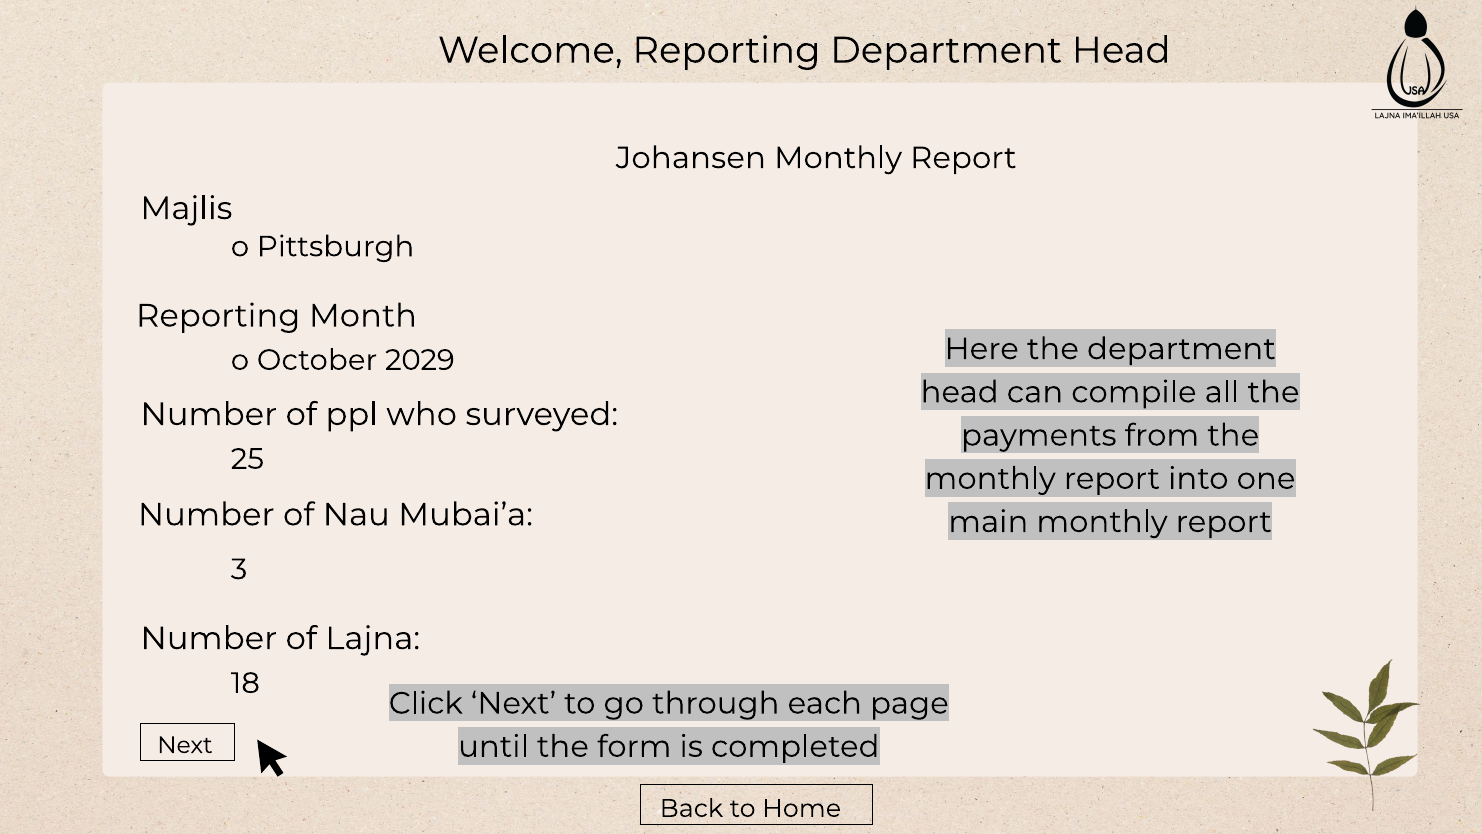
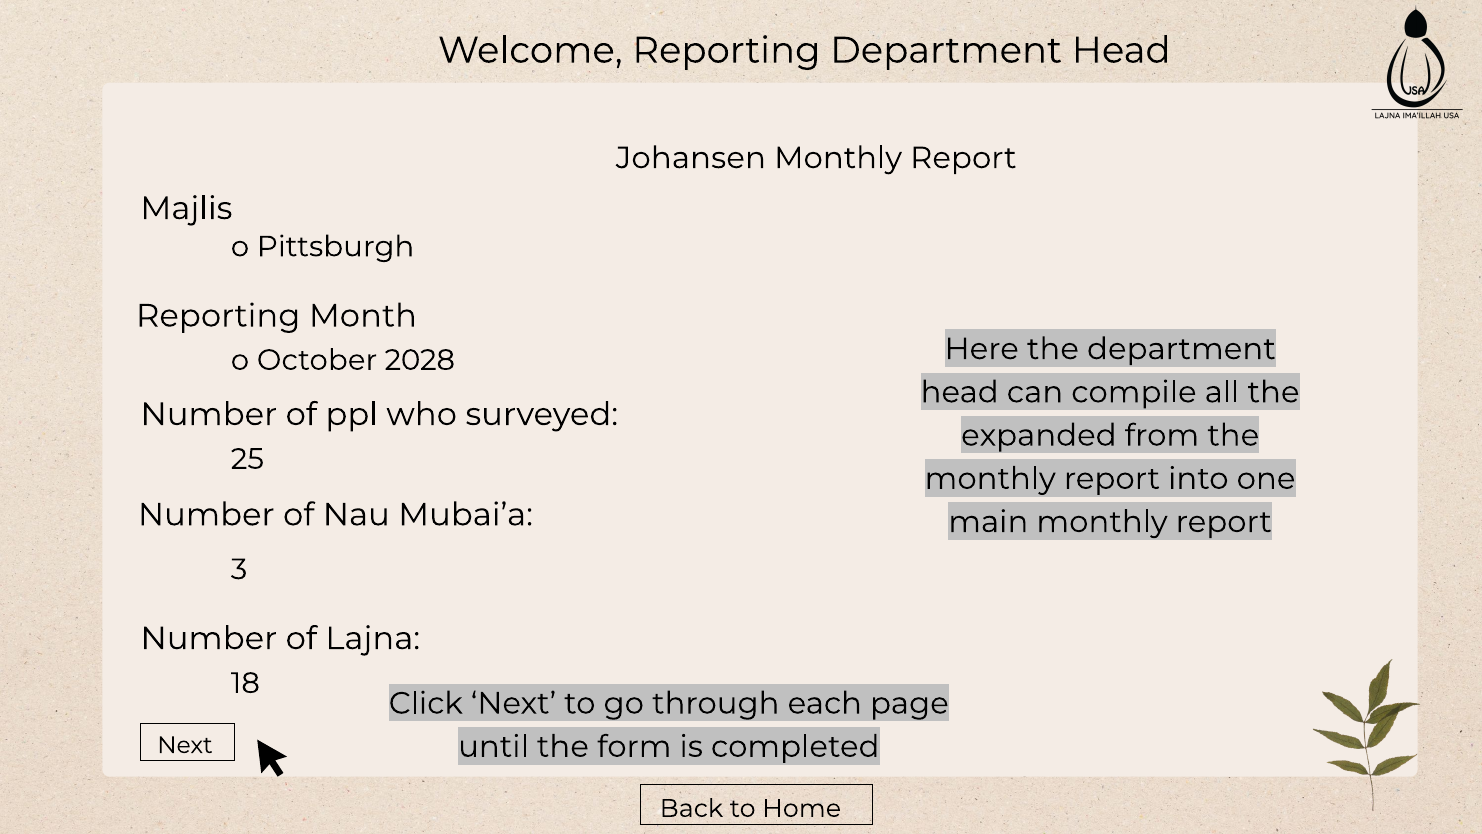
2029: 2029 -> 2028 (420, 360)
payments: payments -> expanded (1039, 435)
